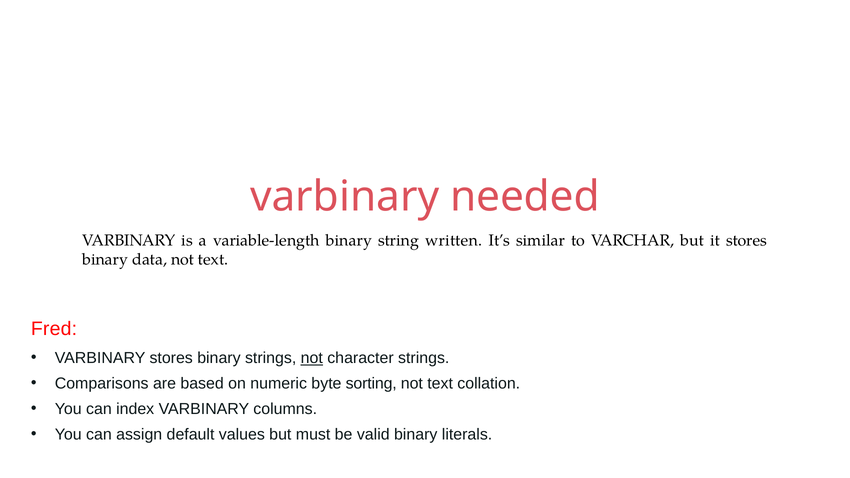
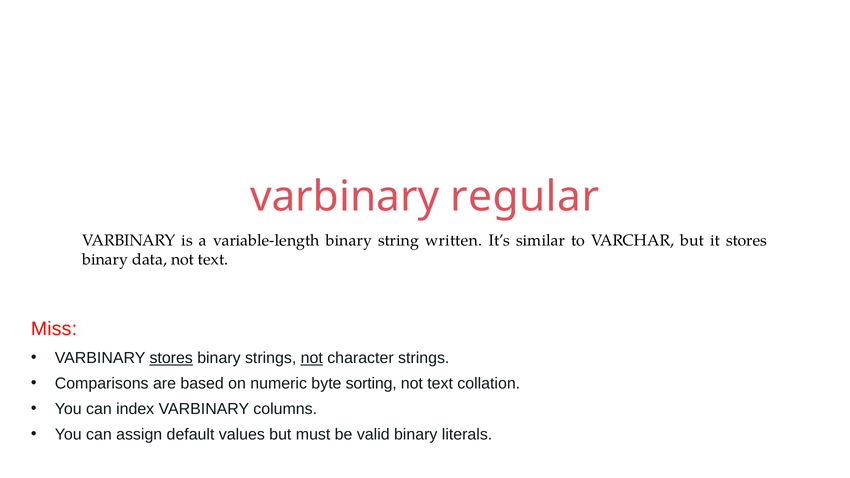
needed: needed -> regular (525, 197)
Fred: Fred -> Miss (54, 329)
stores underline: none -> present (171, 358)
